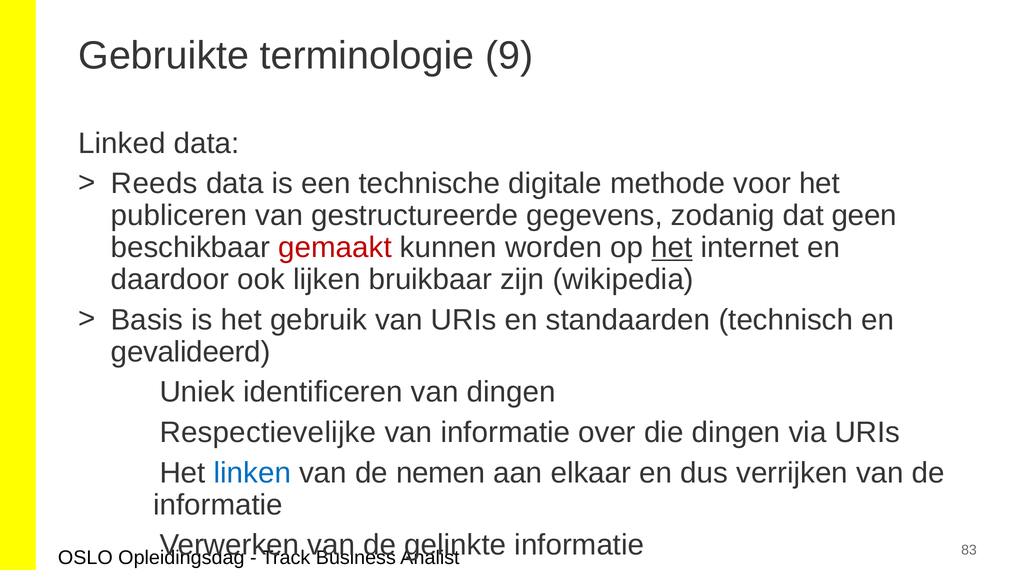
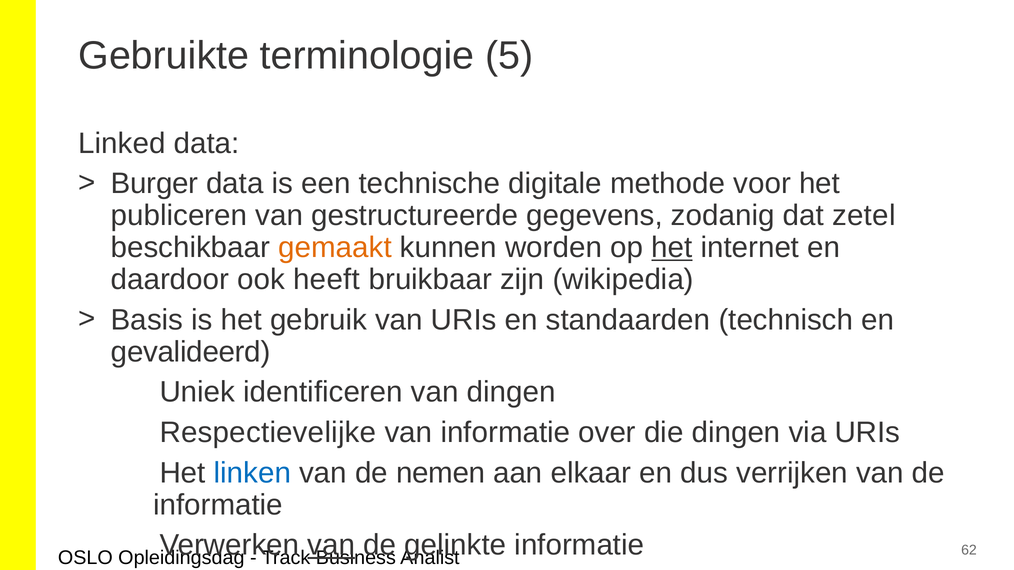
9: 9 -> 5 (509, 56)
Reeds: Reeds -> Burger (155, 184)
geen: geen -> zetel (864, 216)
gemaakt colour: red -> orange (335, 248)
lijken: lijken -> heeft (327, 280)
van underline: none -> present (331, 546)
83: 83 -> 62 (969, 550)
